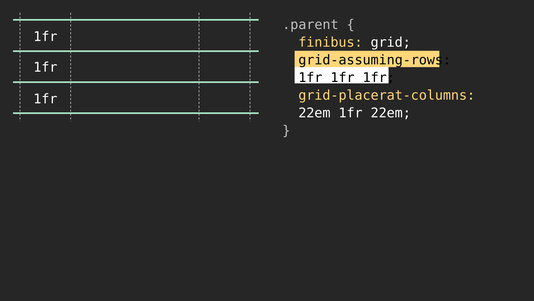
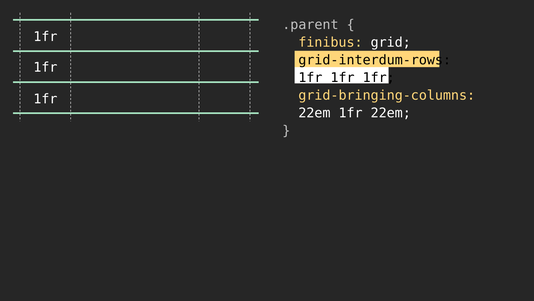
grid-assuming-rows: grid-assuming-rows -> grid-interdum-rows (375, 60)
grid-placerat-columns: grid-placerat-columns -> grid-bringing-columns (387, 95)
